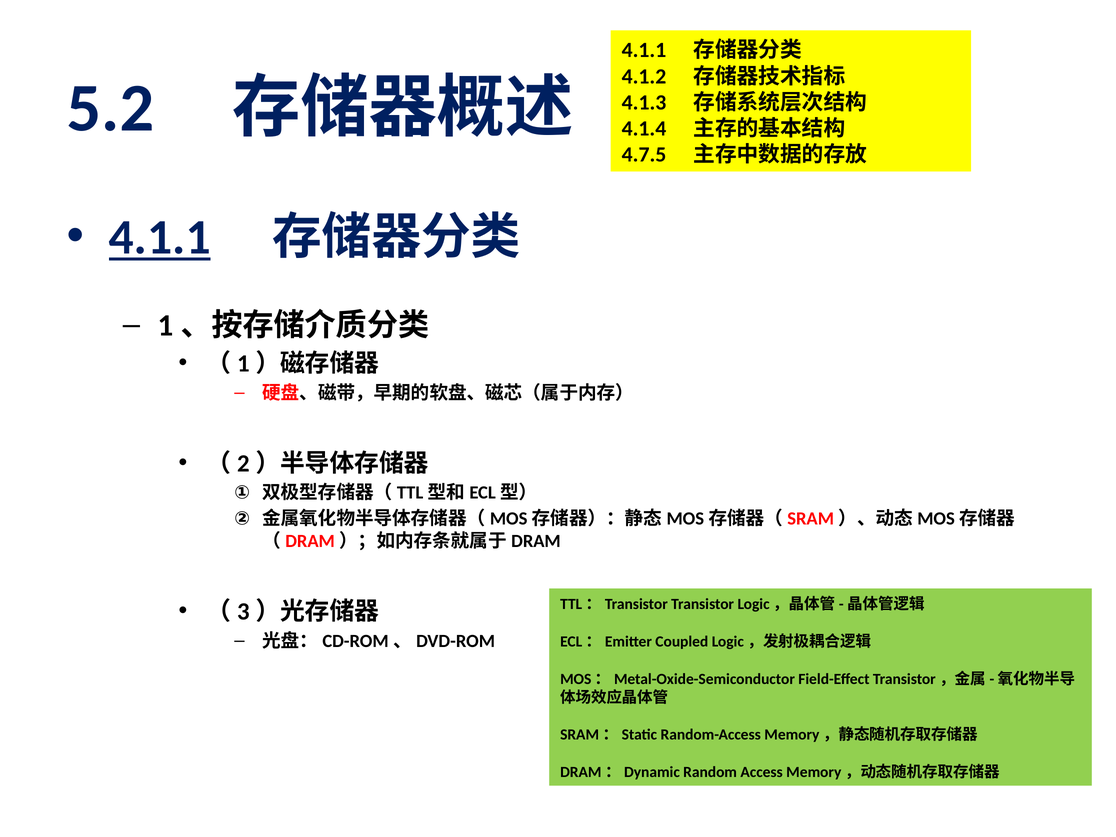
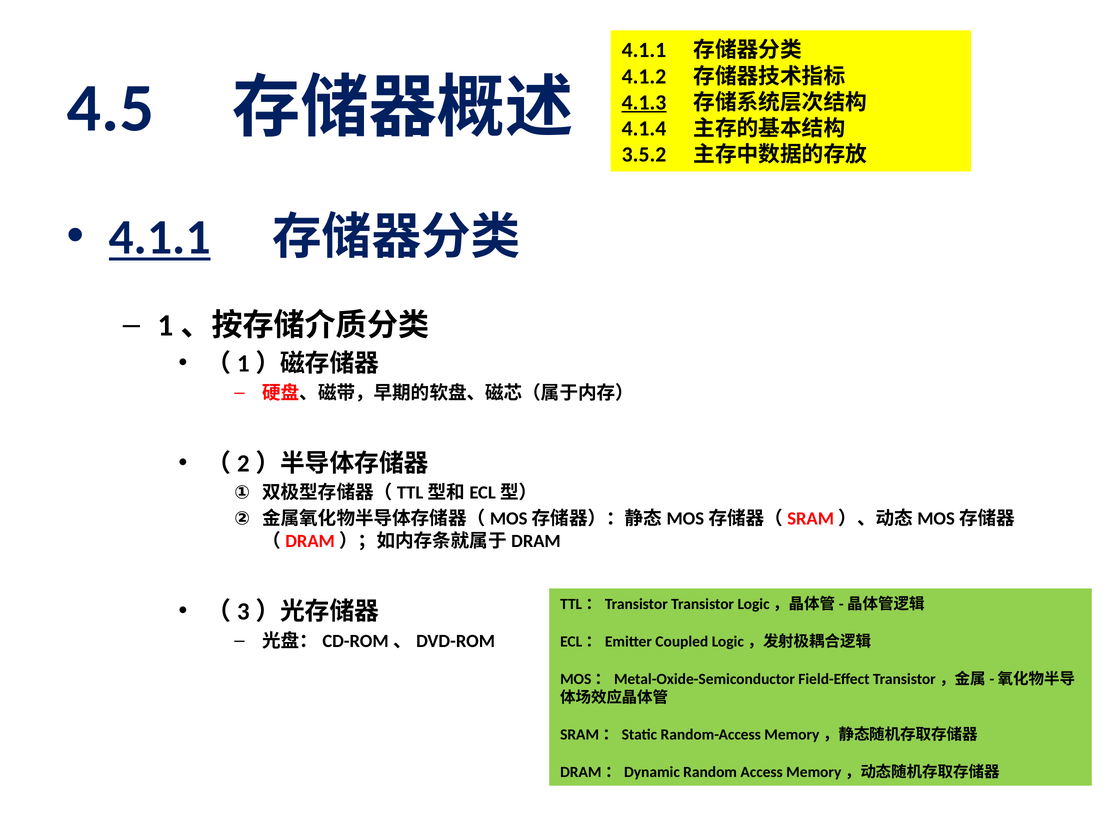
5.2: 5.2 -> 4.5 (111, 108)
4.1.3 underline: none -> present (644, 102)
4.7.5: 4.7.5 -> 3.5.2 (644, 155)
